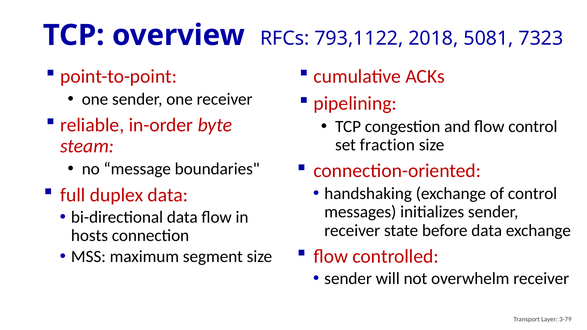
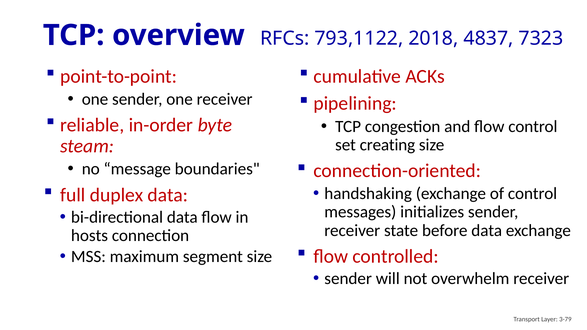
5081: 5081 -> 4837 (488, 39)
fraction: fraction -> creating (387, 145)
